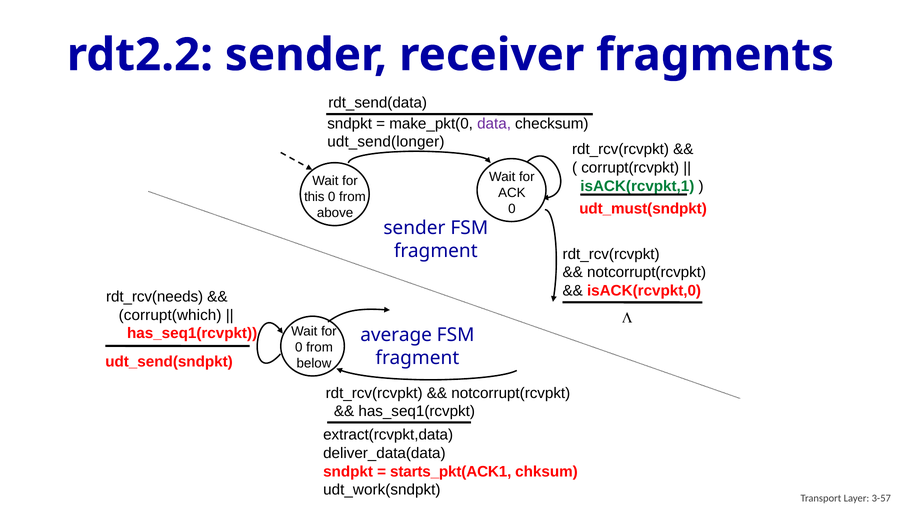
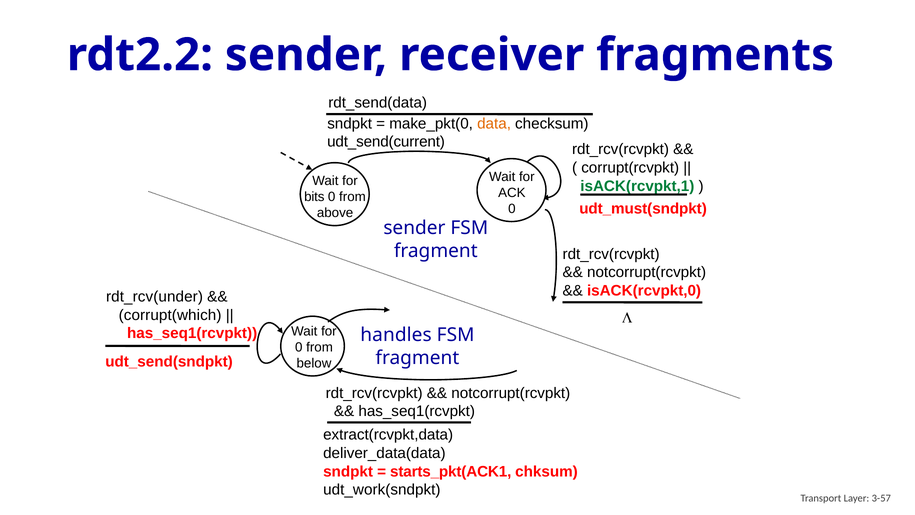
data colour: purple -> orange (494, 124)
udt_send(longer: udt_send(longer -> udt_send(current (386, 142)
this: this -> bits (314, 197)
rdt_rcv(needs: rdt_rcv(needs -> rdt_rcv(under (154, 297)
average: average -> handles (396, 335)
